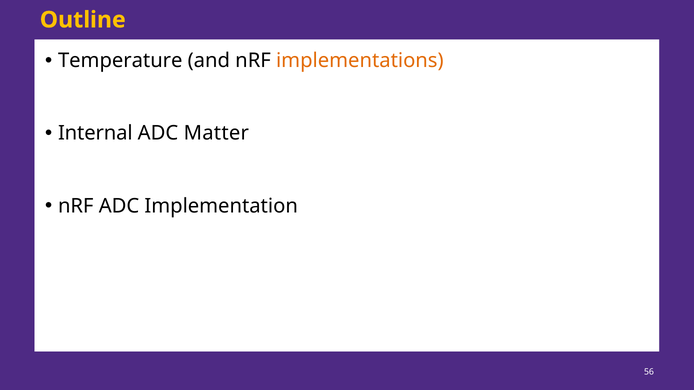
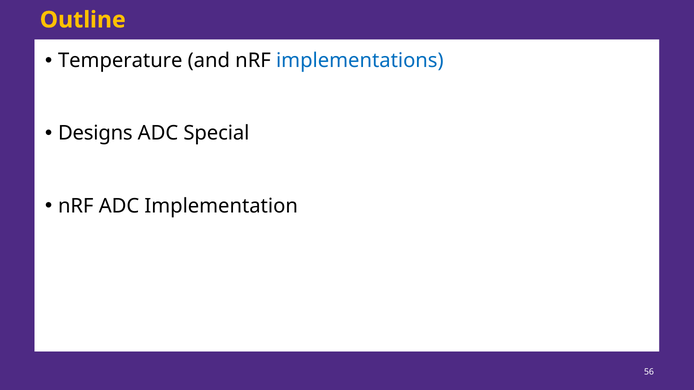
implementations colour: orange -> blue (360, 61)
Internal: Internal -> Designs (95, 133)
Matter: Matter -> Special (216, 133)
